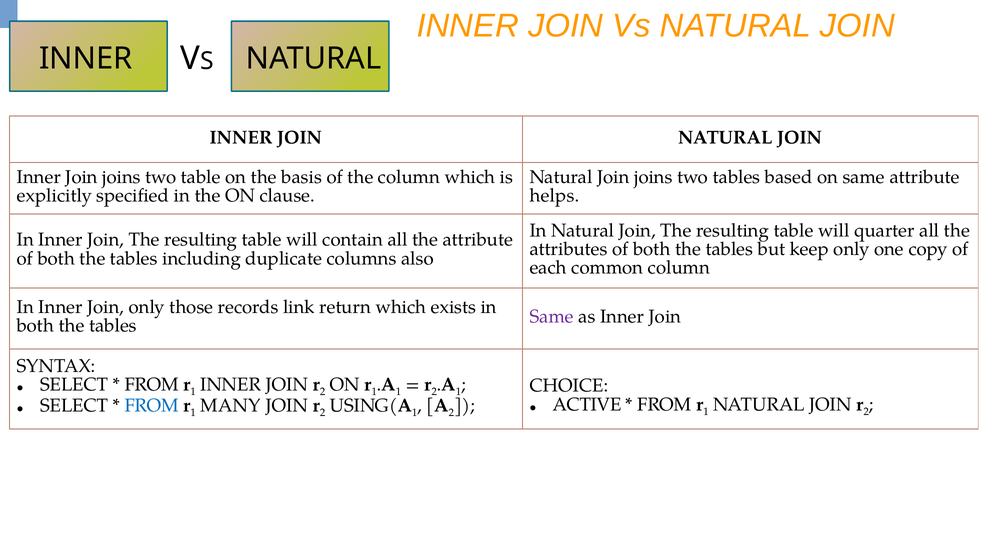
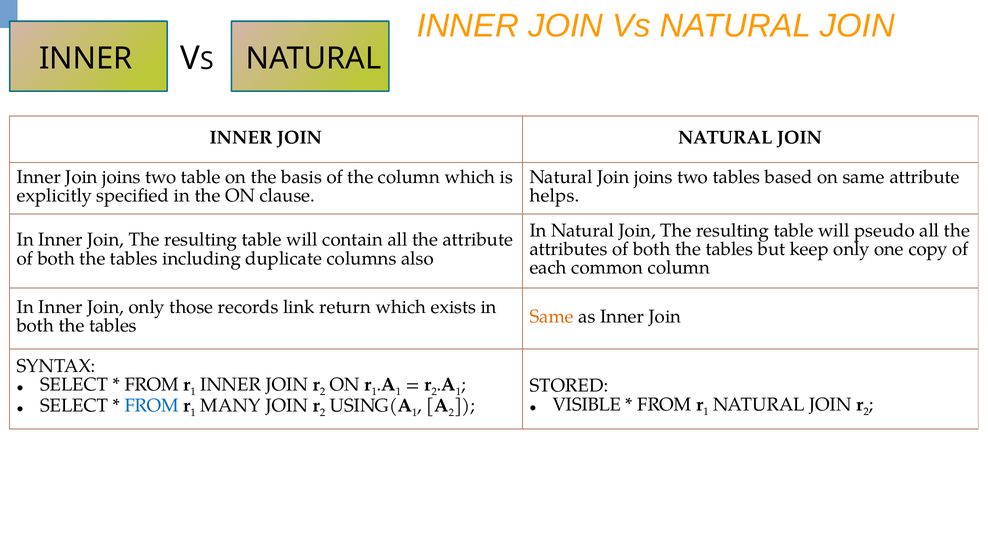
quarter: quarter -> pseudo (884, 230)
Same colour: purple -> orange (552, 316)
CHOICE: CHOICE -> STORED (569, 386)
ACTIVE: ACTIVE -> VISIBLE (587, 404)
